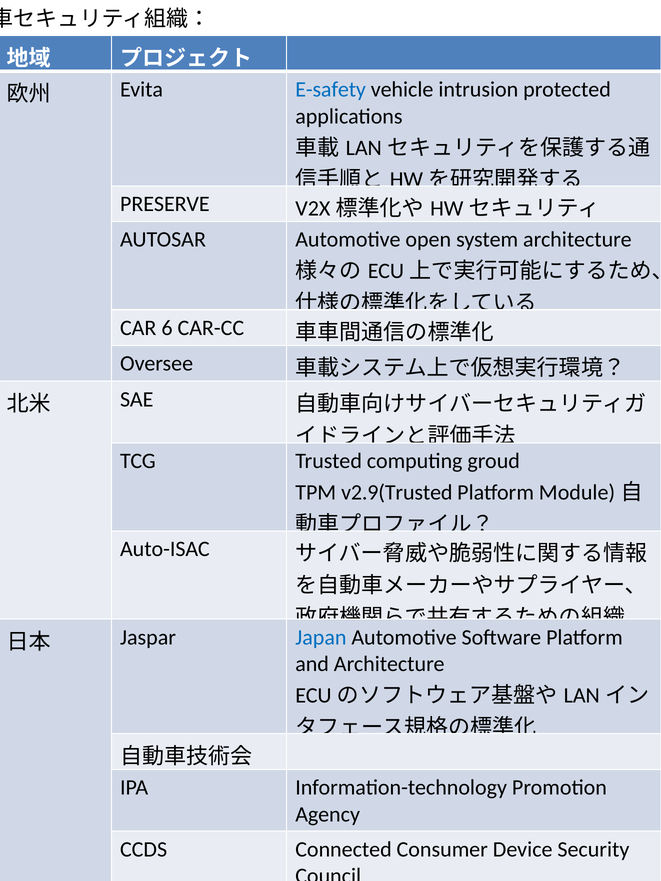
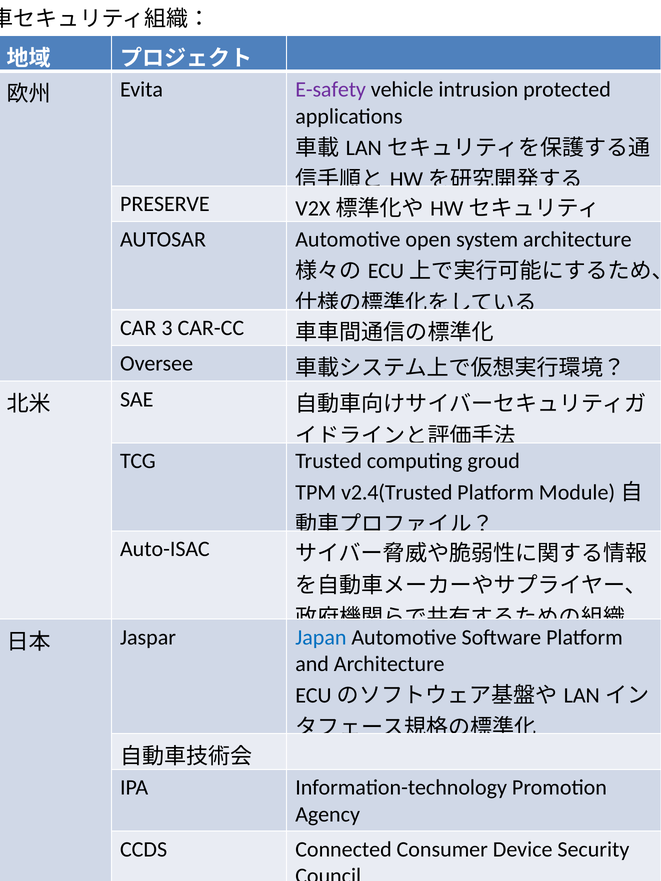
E-safety colour: blue -> purple (331, 89)
6: 6 -> 3 (167, 328)
v2.9(Trusted: v2.9(Trusted -> v2.4(Trusted (397, 493)
